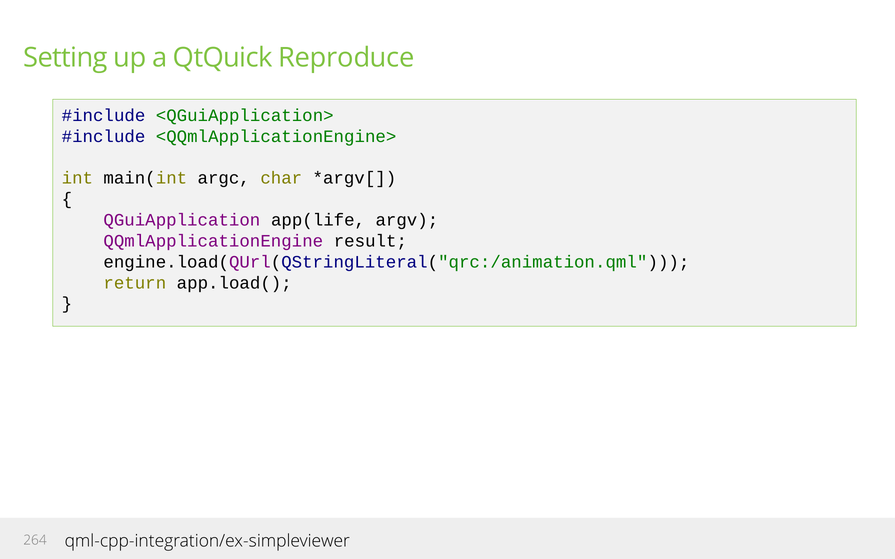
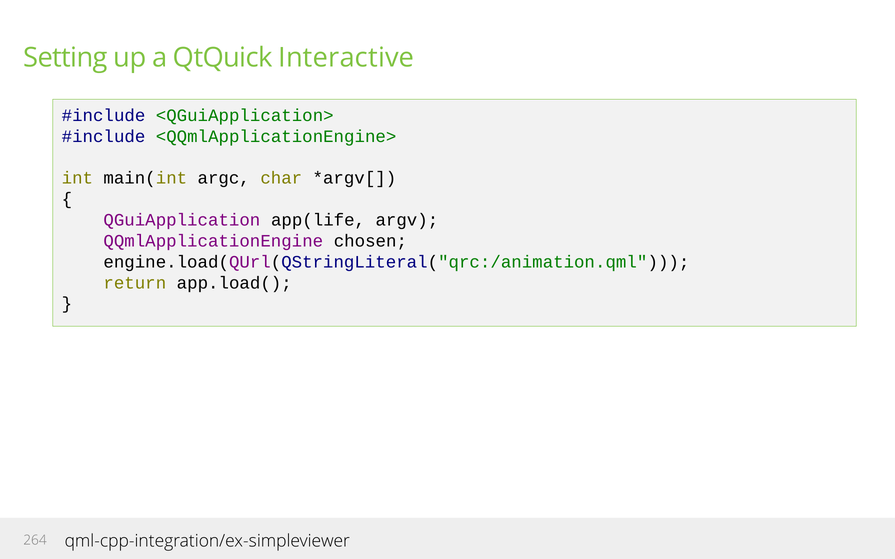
Reproduce: Reproduce -> Interactive (346, 58)
result: result -> chosen (370, 241)
